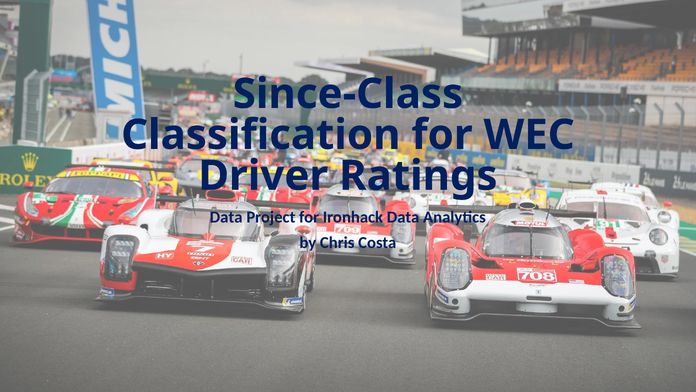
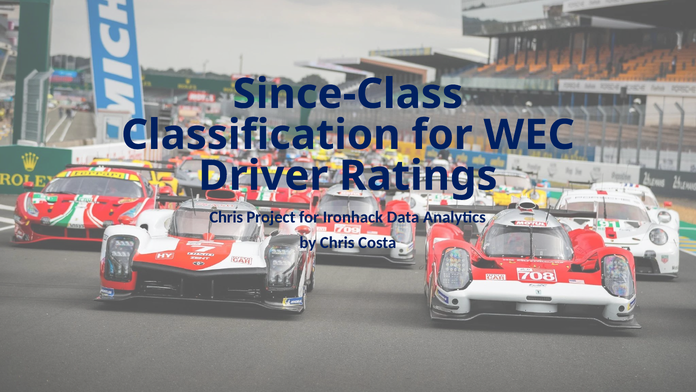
Data: Data -> Chris (226, 217)
